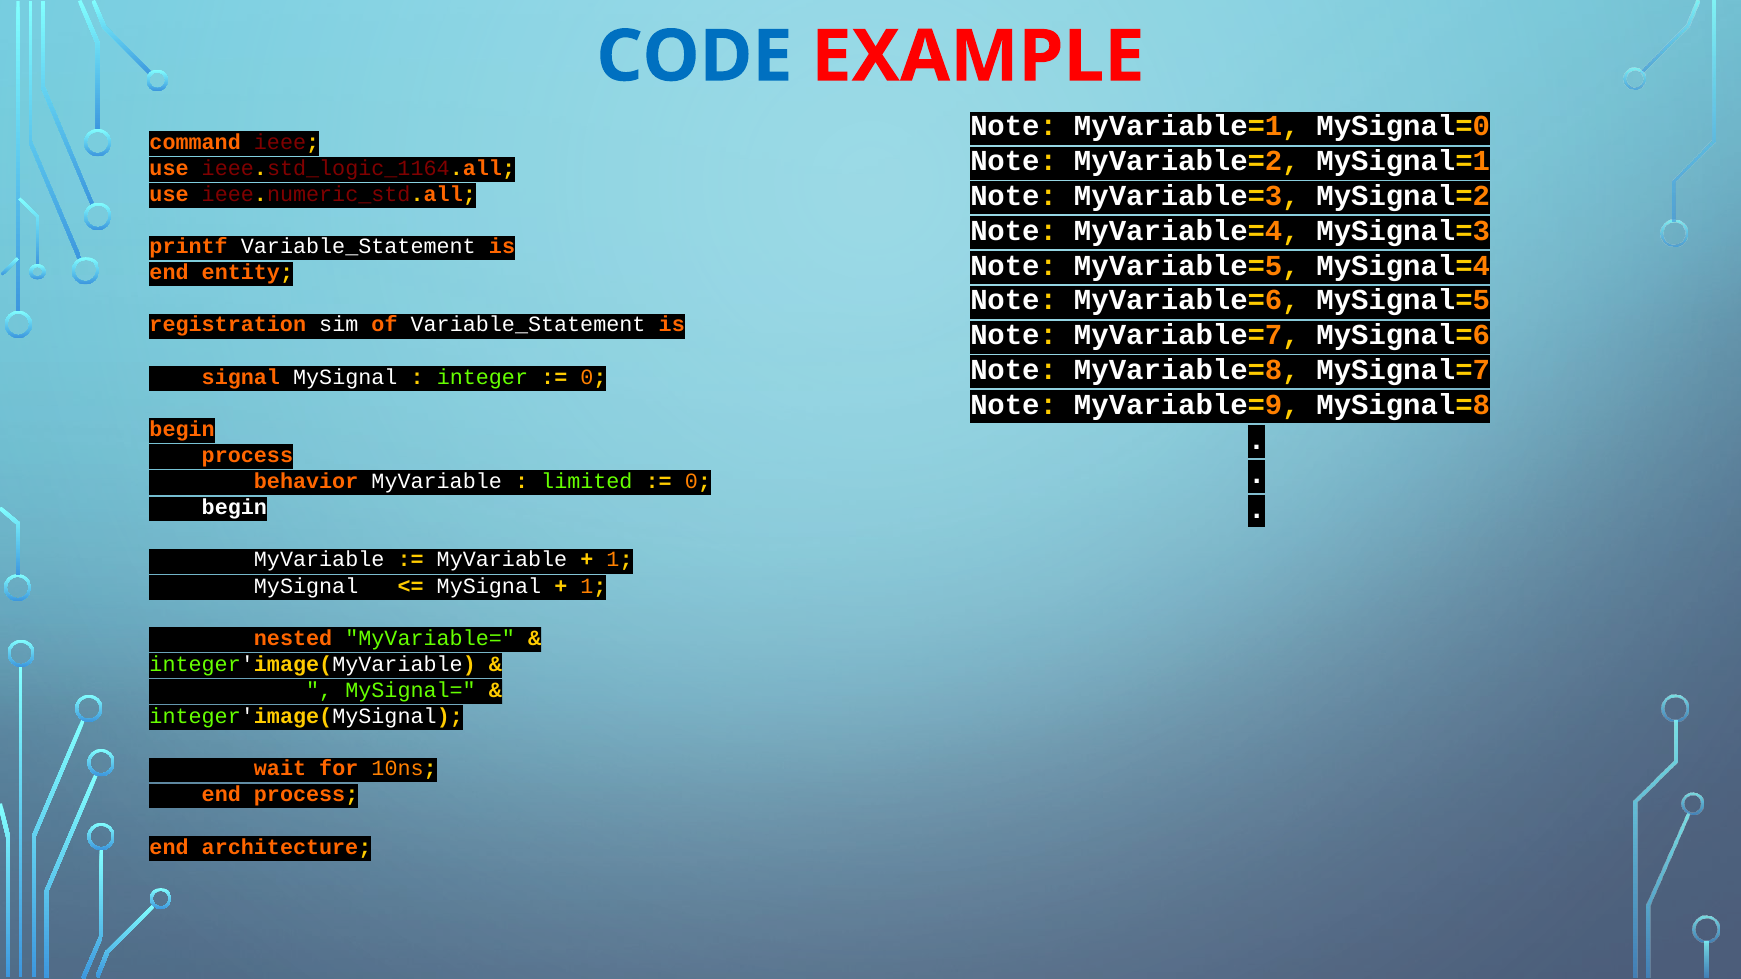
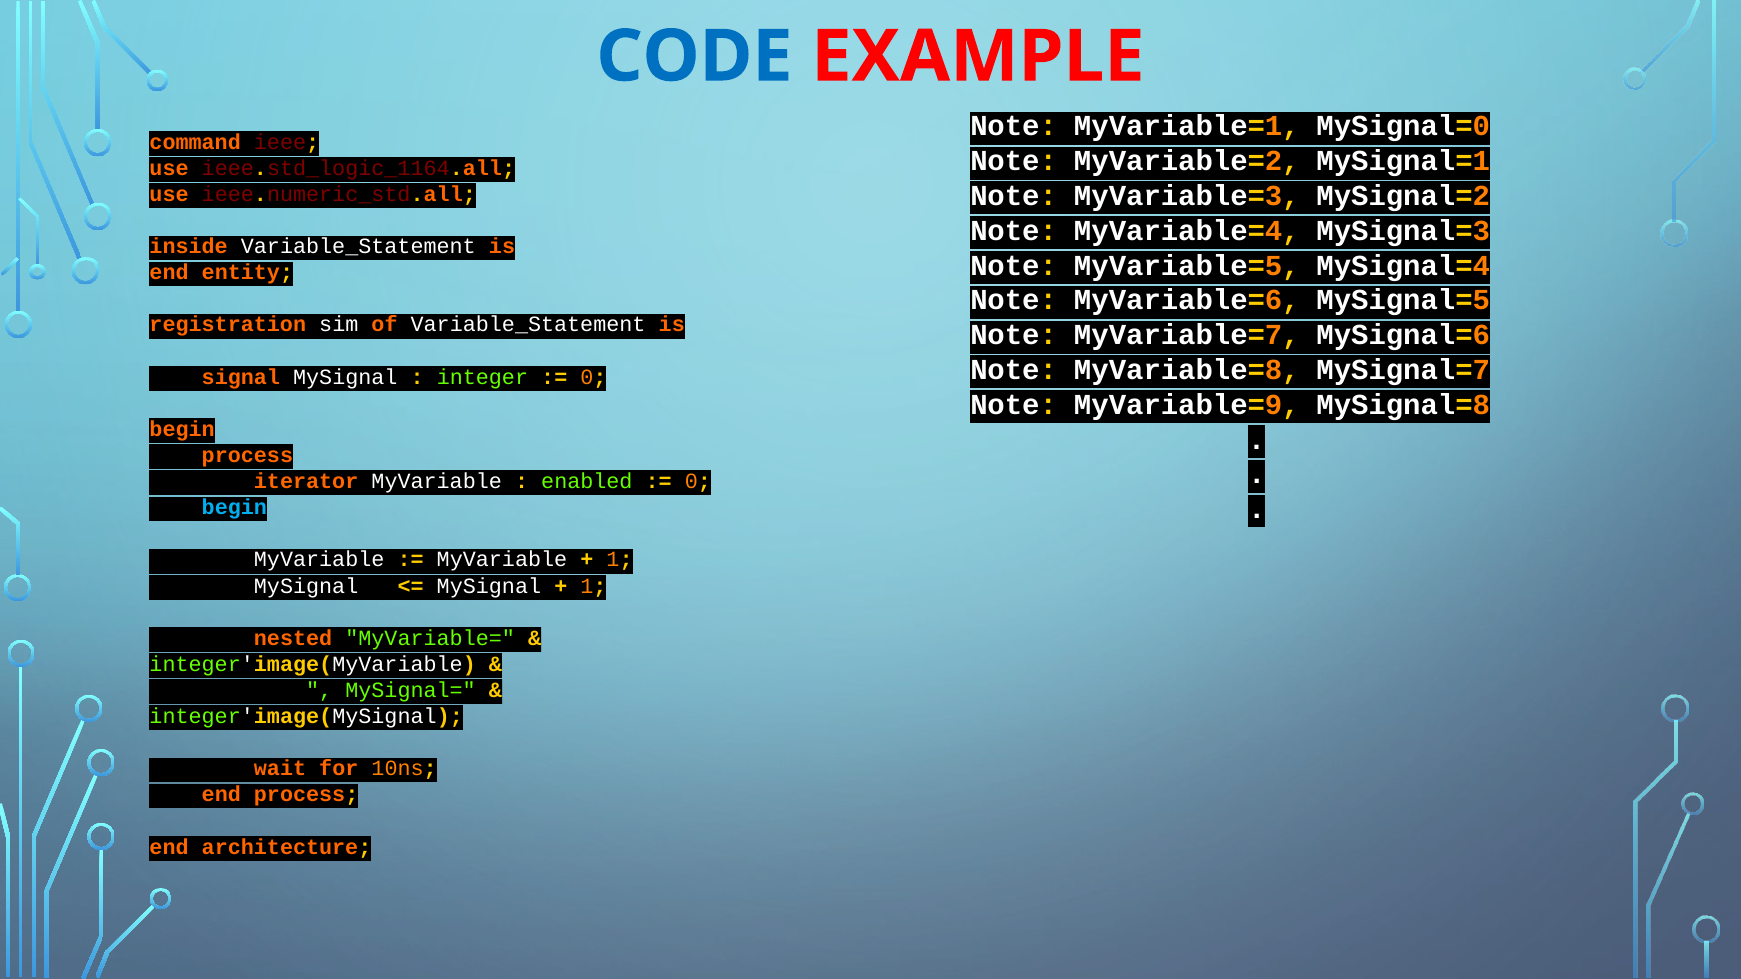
printf: printf -> inside (189, 247)
behavior: behavior -> iterator (306, 482)
limited: limited -> enabled (587, 482)
begin colour: white -> light blue (234, 508)
